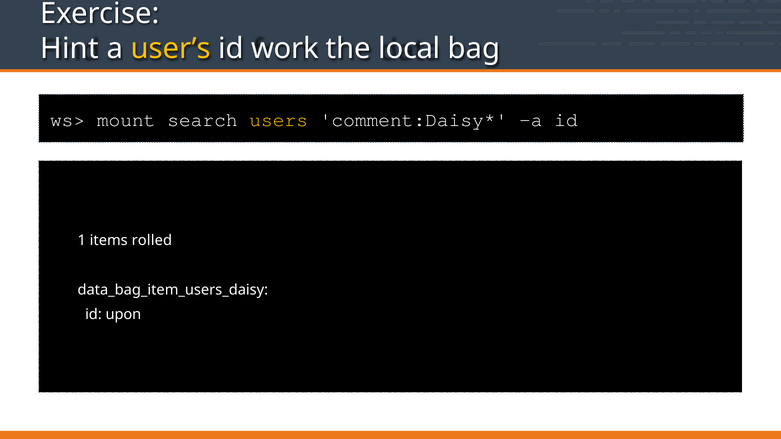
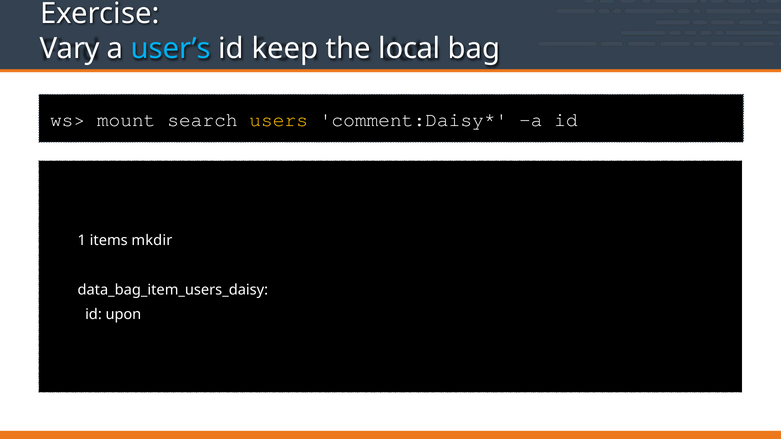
Hint: Hint -> Vary (70, 49)
user’s colour: yellow -> light blue (171, 49)
work: work -> keep (285, 49)
rolled: rolled -> mkdir (152, 241)
